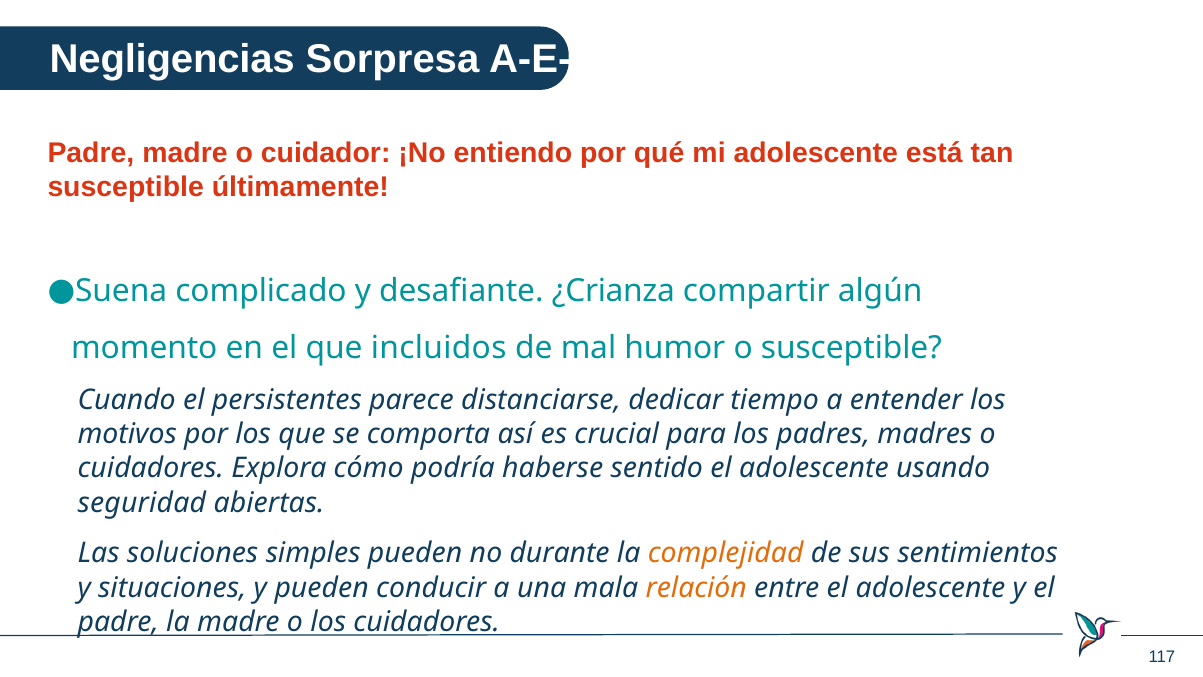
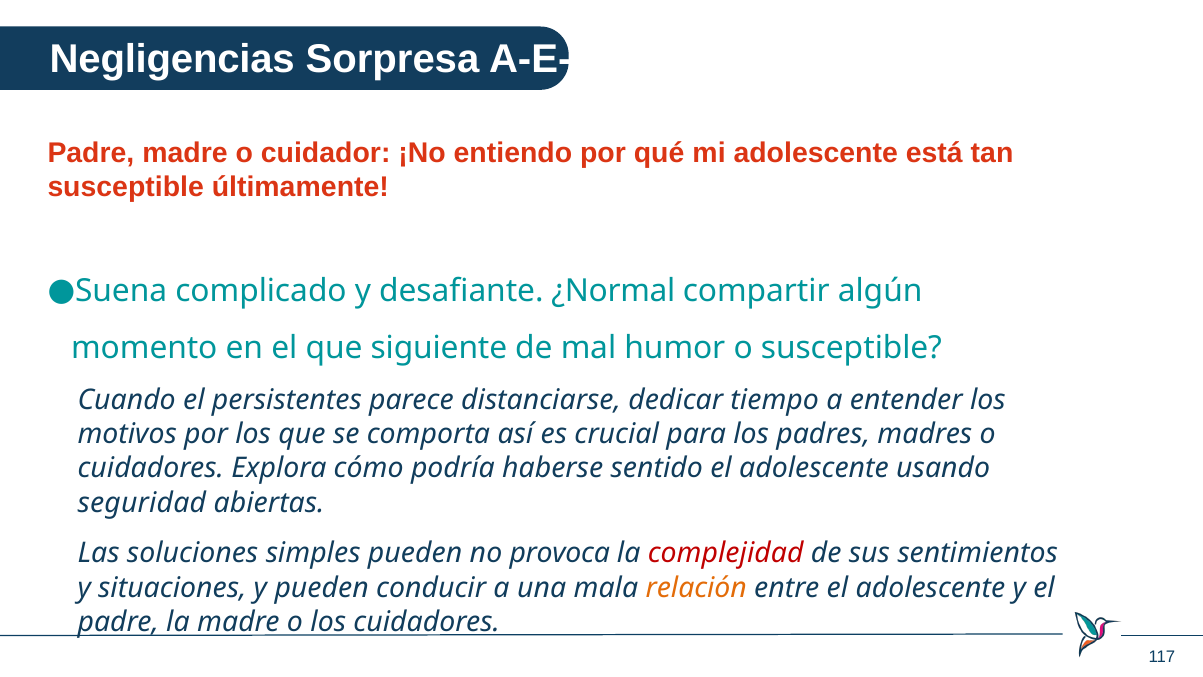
¿Crianza: ¿Crianza -> ¿Normal (613, 290)
incluidos: incluidos -> siguiente (439, 348)
durante: durante -> provoca (560, 553)
complejidad colour: orange -> red (726, 553)
